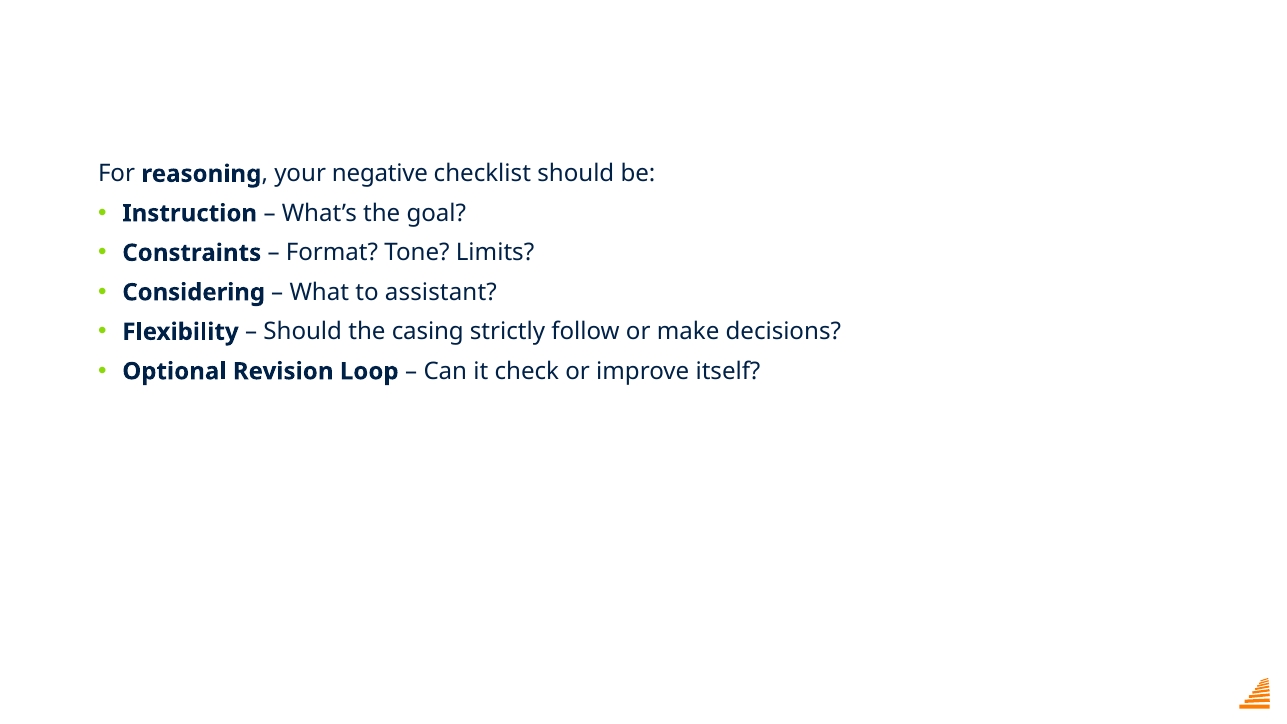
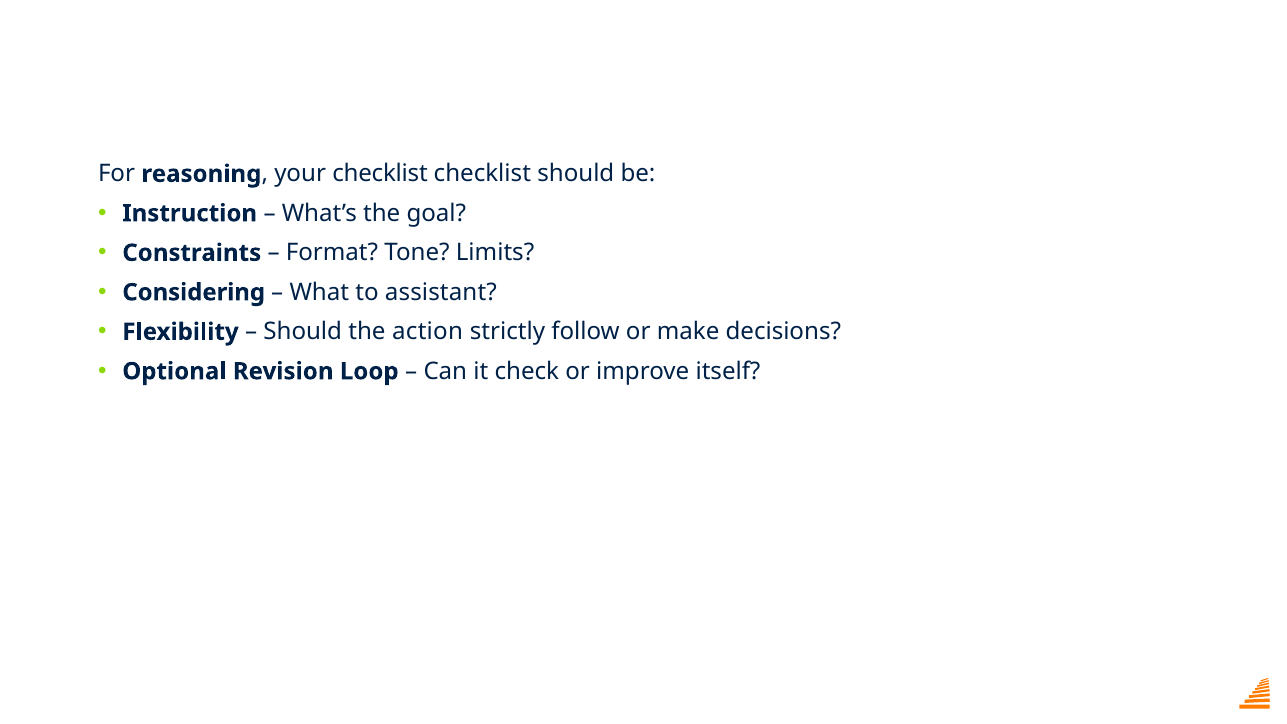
your negative: negative -> checklist (380, 174)
casing: casing -> action (428, 332)
